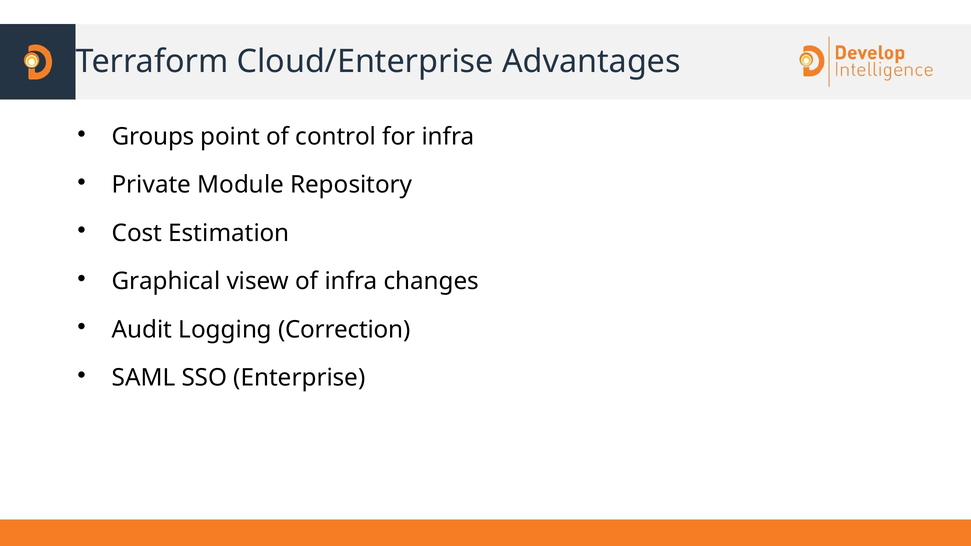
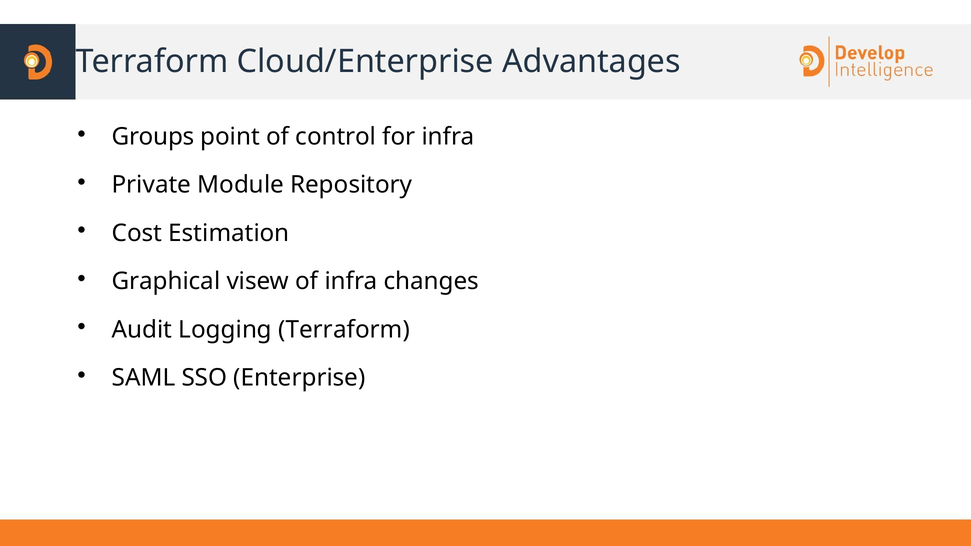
Logging Correction: Correction -> Terraform (344, 330)
